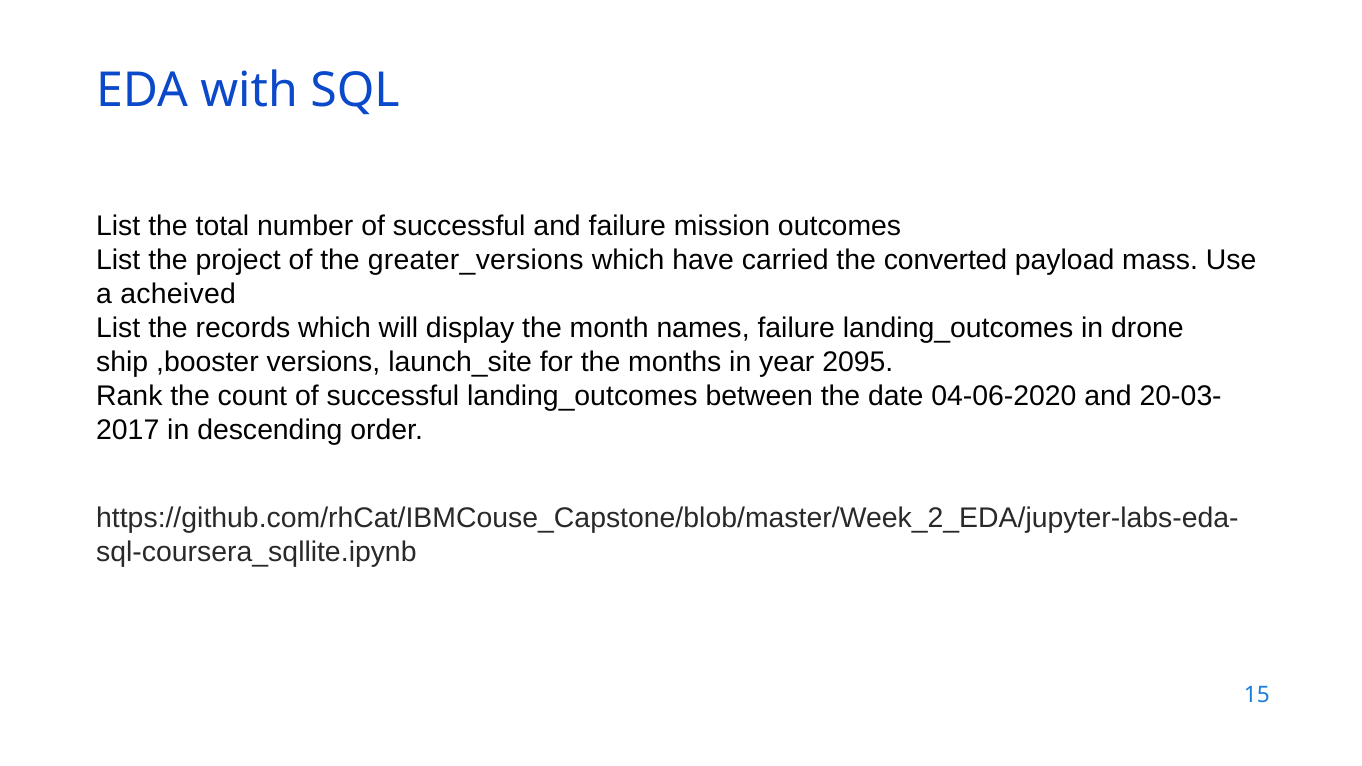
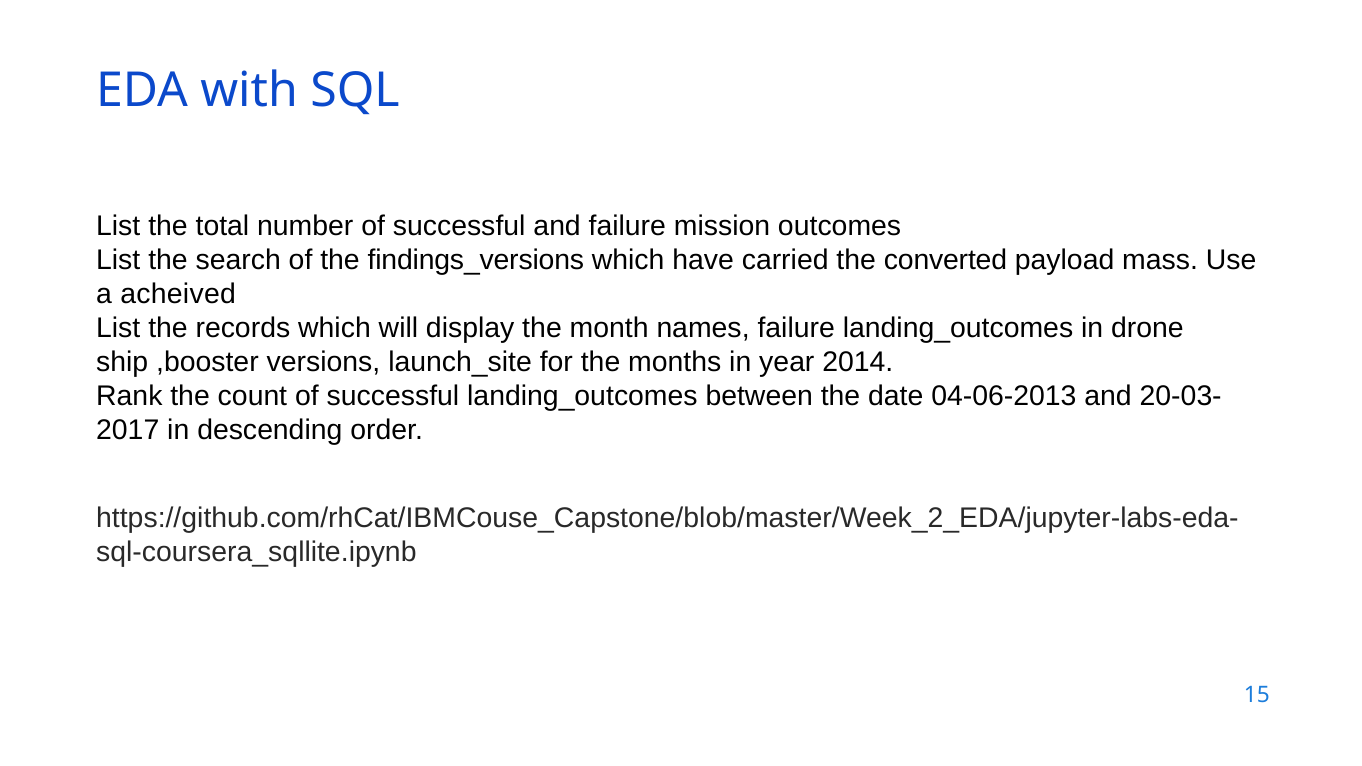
project: project -> search (238, 260)
greater_versions: greater_versions -> findings_versions (476, 260)
2095: 2095 -> 2014 (858, 362)
04-06-2020: 04-06-2020 -> 04-06-2013 (1004, 396)
